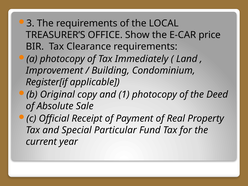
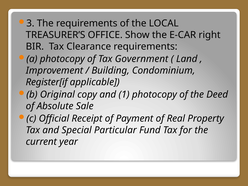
price: price -> right (210, 35)
Immediately: Immediately -> Government (142, 59)
